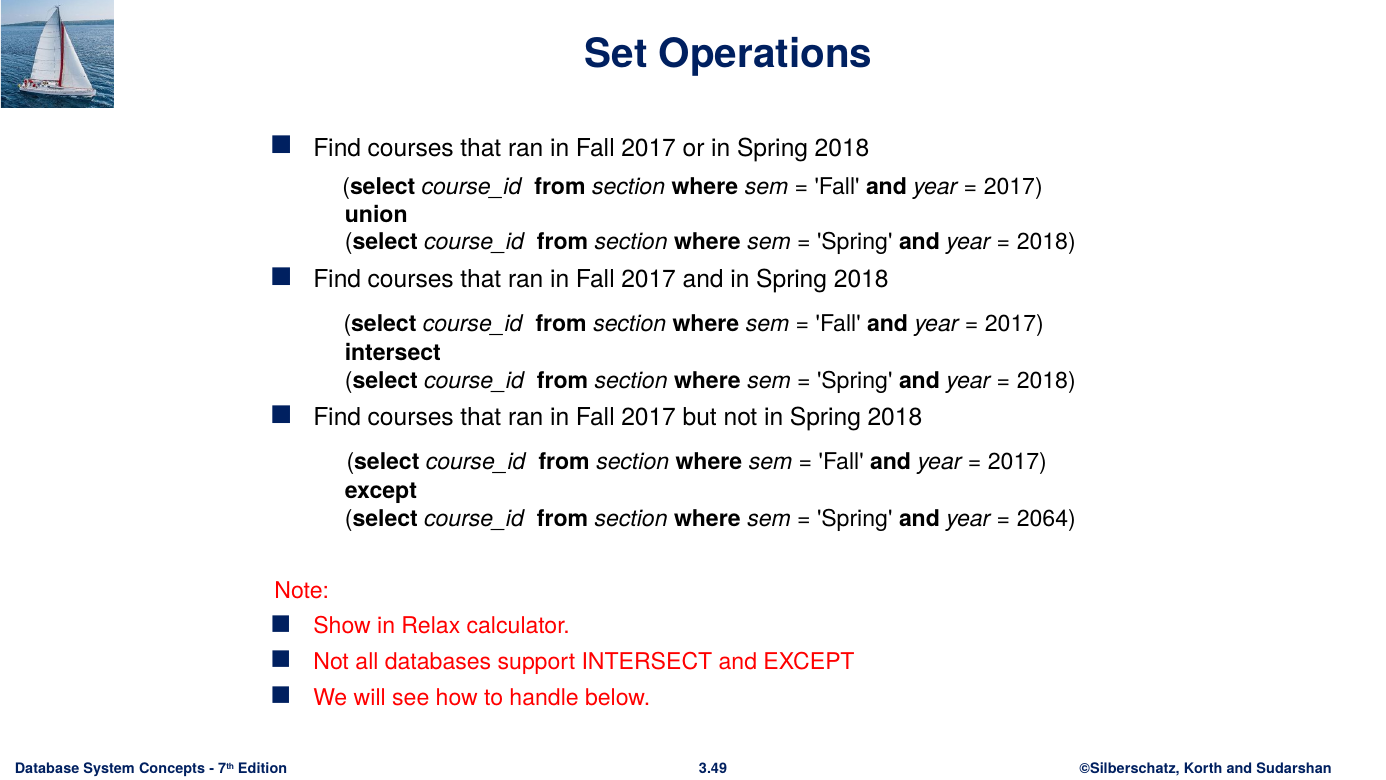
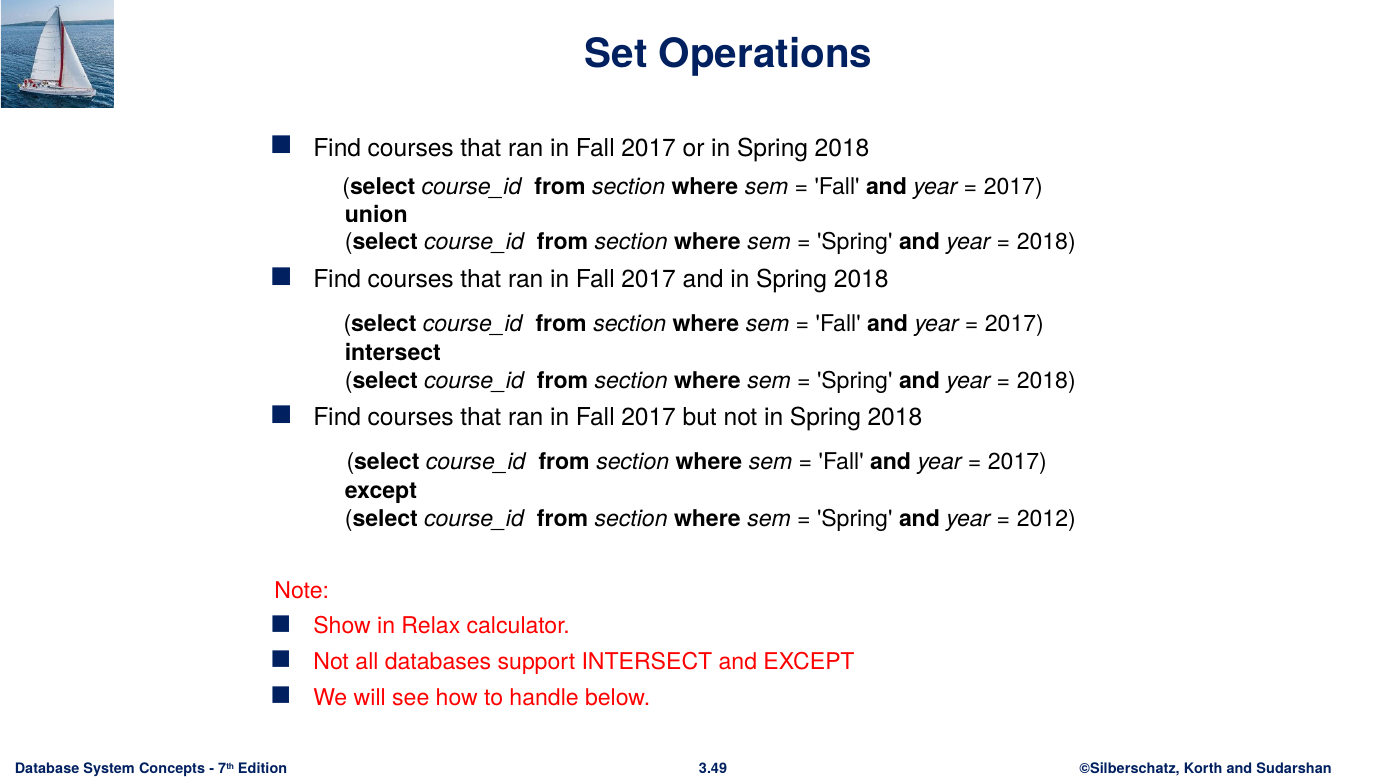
2064: 2064 -> 2012 (1046, 519)
